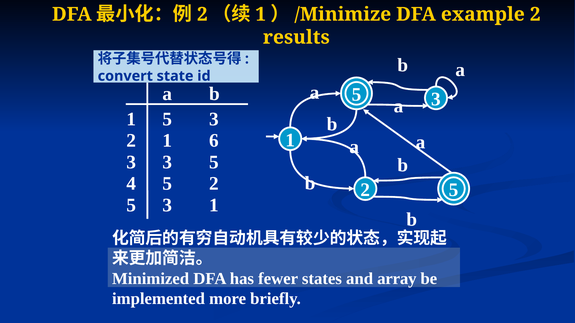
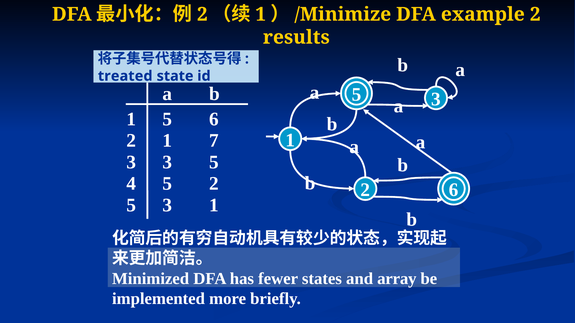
convert: convert -> treated (125, 76)
3: 3 -> 6 (214, 119)
6: 6 -> 7 (214, 141)
2 5: 5 -> 6 (454, 190)
